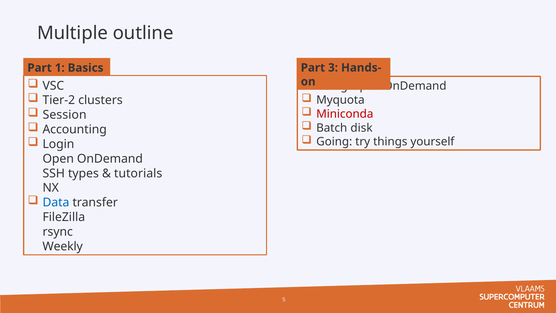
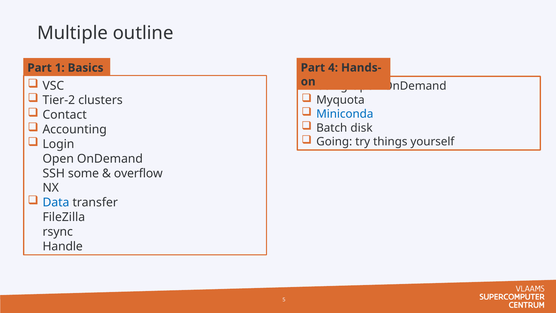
3: 3 -> 4 (333, 68)
Miniconda colour: red -> blue (345, 114)
Session: Session -> Contact (65, 115)
types: types -> some (83, 173)
tutorials: tutorials -> overflow (138, 173)
Weekly: Weekly -> Handle (63, 246)
